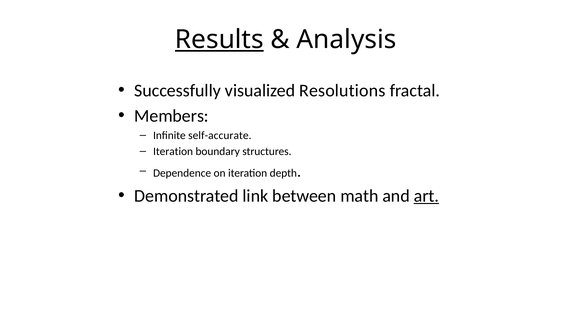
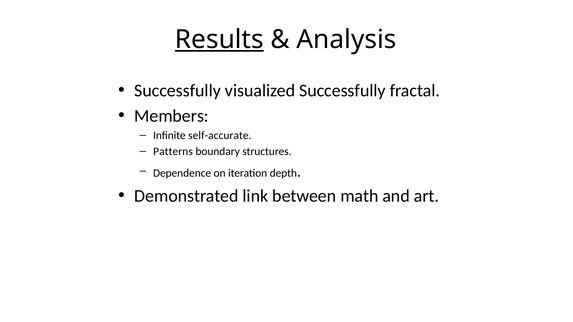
visualized Resolutions: Resolutions -> Successfully (342, 91)
Iteration: Iteration -> Patterns (173, 151)
art underline: present -> none (426, 196)
